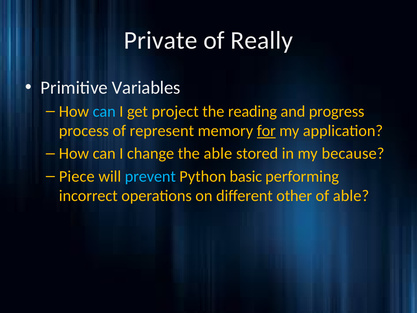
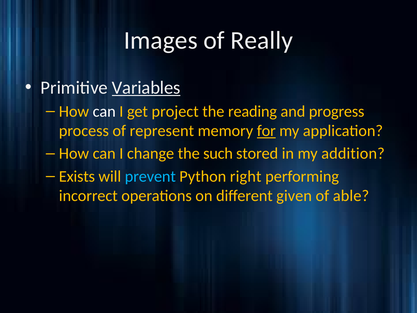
Private: Private -> Images (161, 40)
Variables underline: none -> present (146, 87)
can colour: light blue -> white (104, 111)
the able: able -> such (218, 154)
because: because -> addition (353, 154)
Piece: Piece -> Exists (77, 176)
basic: basic -> right (246, 176)
other: other -> given (294, 196)
